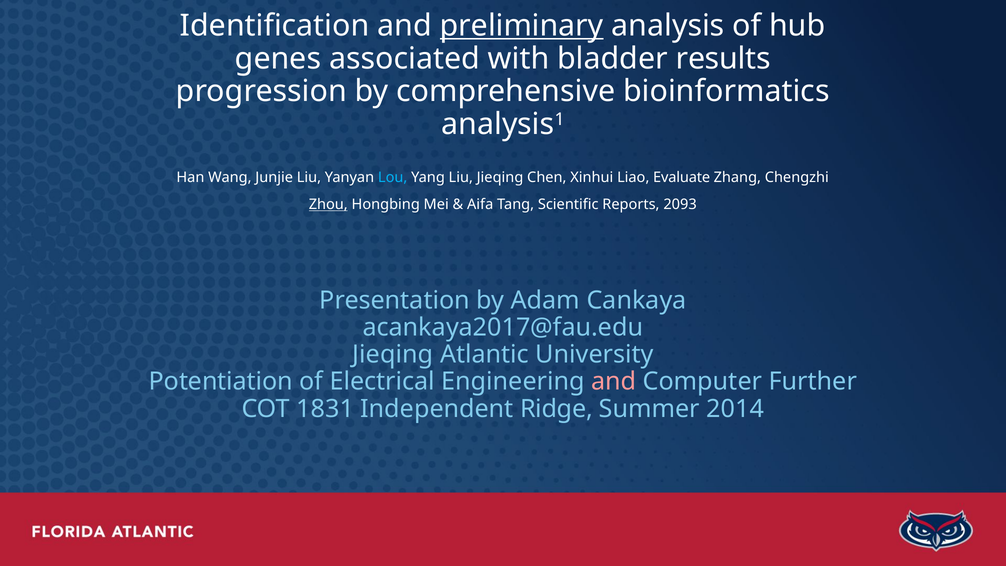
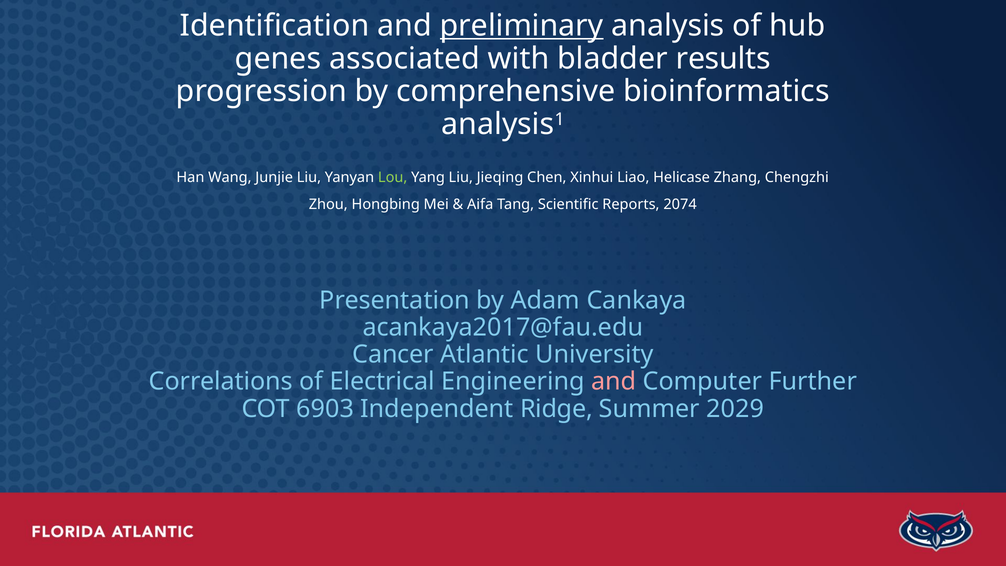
Lou colour: light blue -> light green (393, 177)
Evaluate: Evaluate -> Helicase (682, 177)
Zhou underline: present -> none (328, 204)
2093: 2093 -> 2074 (680, 204)
Jieqing: Jieqing -> Cancer (393, 354)
Potentiation: Potentiation -> Correlations (221, 382)
1831: 1831 -> 6903 (325, 409)
2014: 2014 -> 2029 (735, 409)
